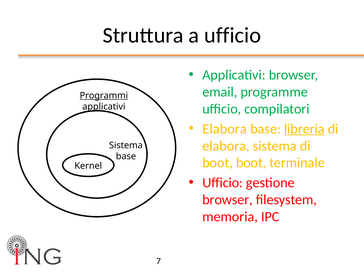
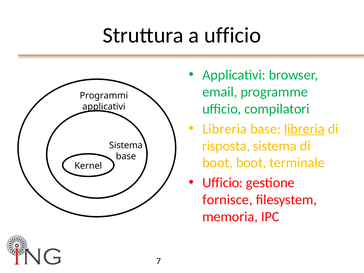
Programmi underline: present -> none (104, 96)
Elabora: Elabora -> Libreria (225, 129)
elabora: elabora -> risposta (226, 146)
browser: browser -> fornisce (227, 200)
